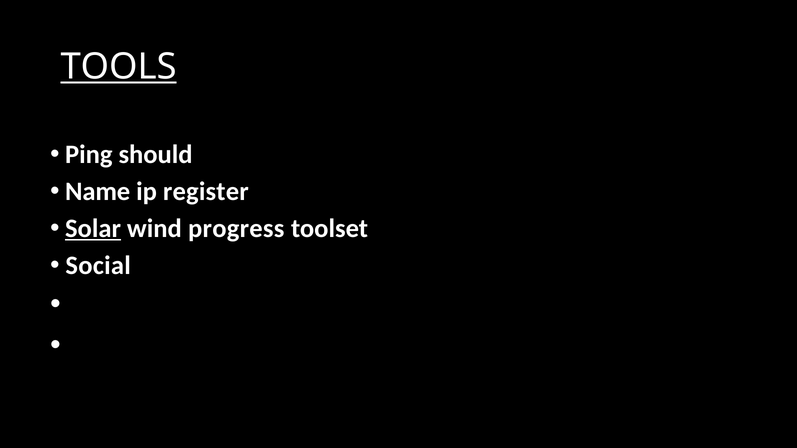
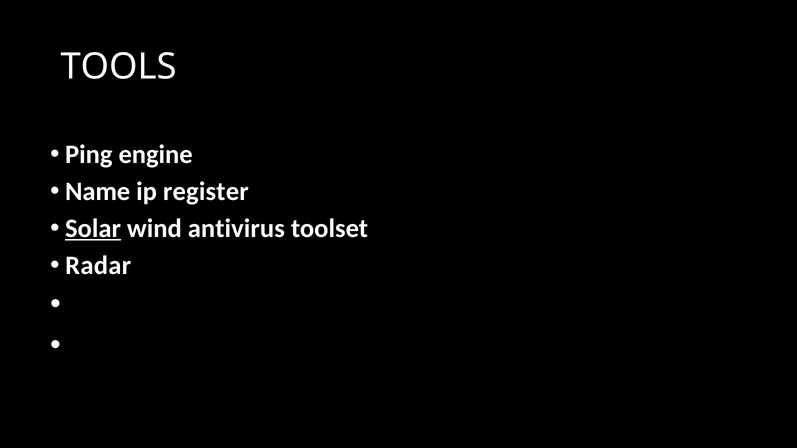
TOOLS underline: present -> none (119, 67)
should: should -> engine (156, 154)
progress: progress -> antivirus (236, 228)
Social: Social -> Radar (98, 265)
